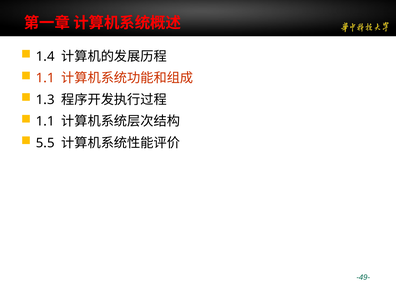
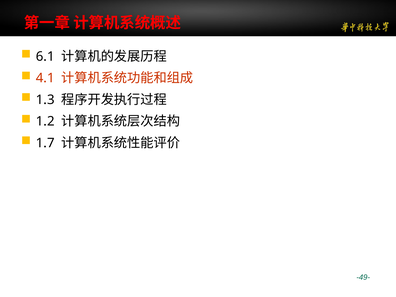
1.4: 1.4 -> 6.1 (45, 56)
1.1: 1.1 -> 4.1 (45, 78)
1.1: 1.1 -> 1.2 (45, 121)
5.5: 5.5 -> 1.7 (45, 143)
